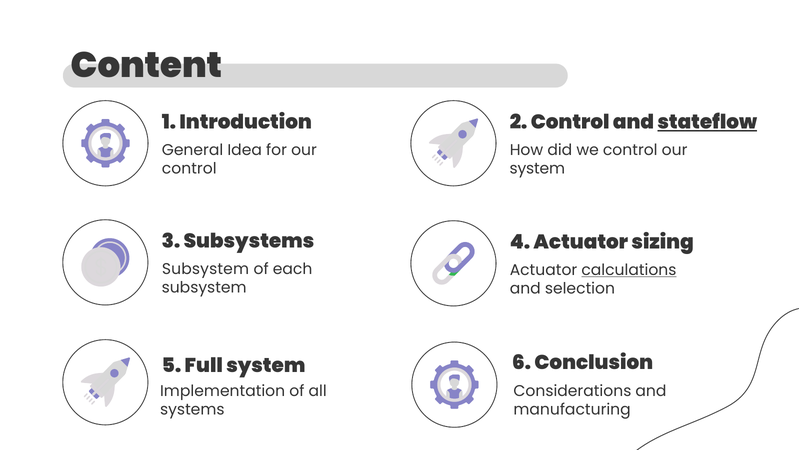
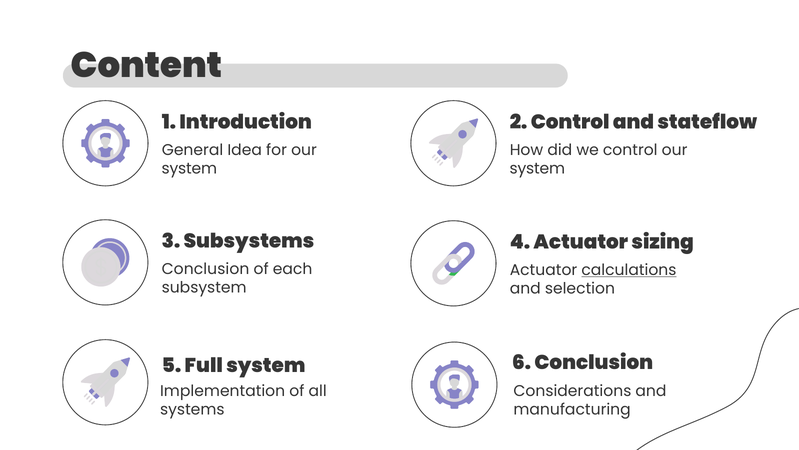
stateflow underline: present -> none (707, 122)
control: control -> system (189, 168)
Subsystem: Subsystem -> Conclusion (206, 269)
